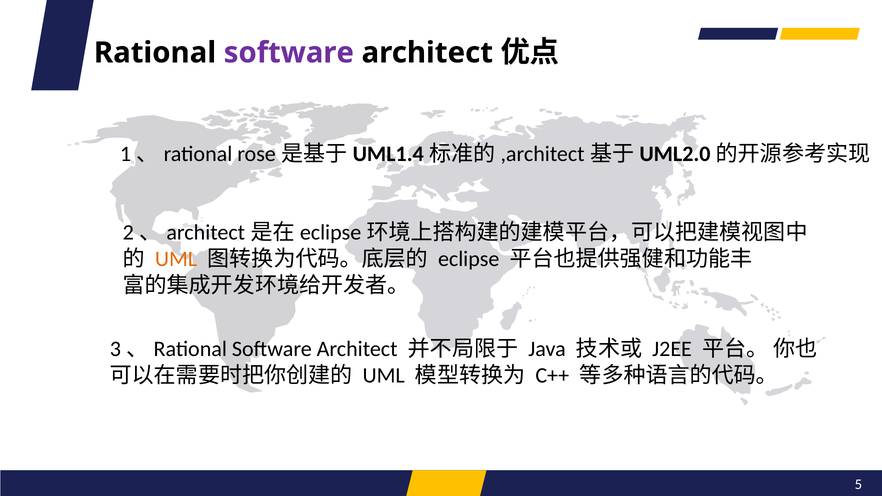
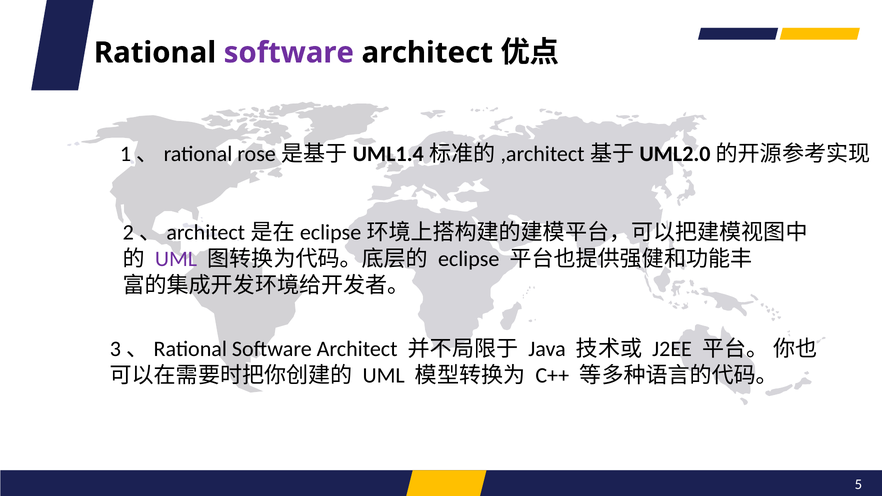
UML colour: orange -> purple (176, 259)
